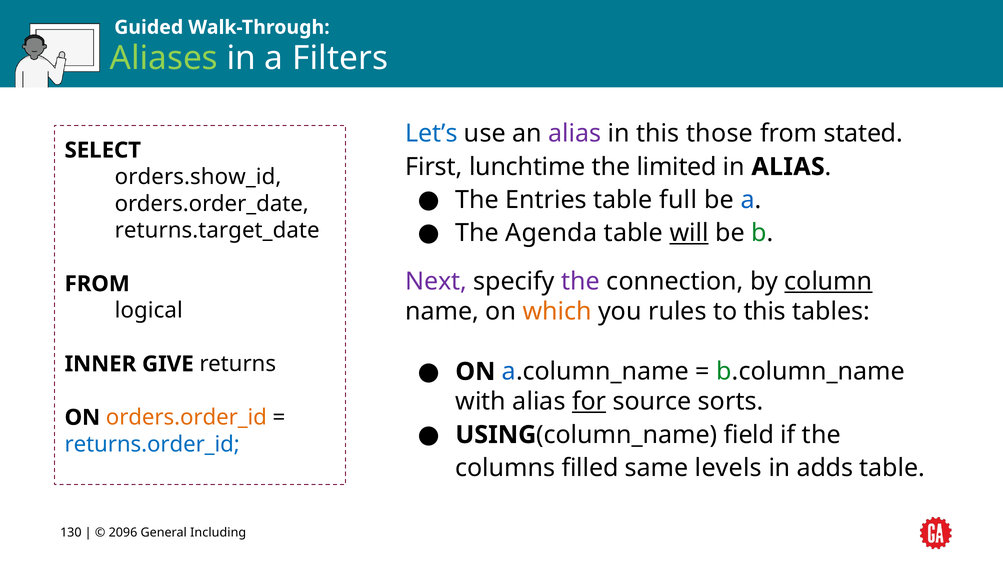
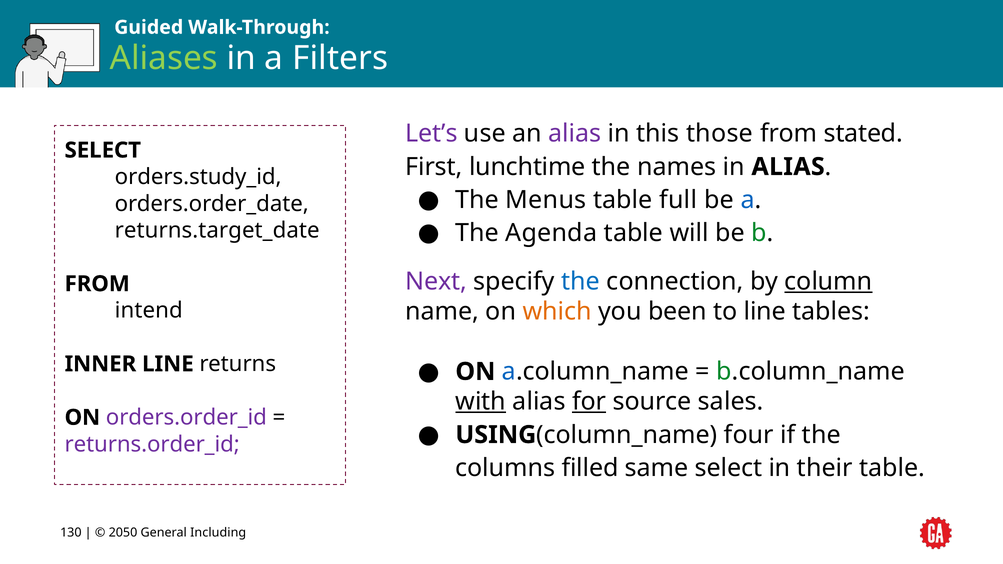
Let’s colour: blue -> purple (431, 134)
limited: limited -> names (677, 167)
orders.show_id: orders.show_id -> orders.study_id (198, 177)
Entries: Entries -> Menus (546, 200)
will underline: present -> none (689, 233)
the colour: purple -> blue (581, 281)
logical: logical -> intend (149, 311)
rules: rules -> been (677, 312)
to this: this -> line (765, 312)
INNER GIVE: GIVE -> LINE (168, 364)
with underline: none -> present (481, 402)
sorts: sorts -> sales (731, 402)
orders.order_id colour: orange -> purple (186, 418)
field: field -> four (749, 435)
returns.order_id colour: blue -> purple (152, 444)
same levels: levels -> select (729, 468)
adds: adds -> their (825, 468)
2096: 2096 -> 2050 (123, 533)
